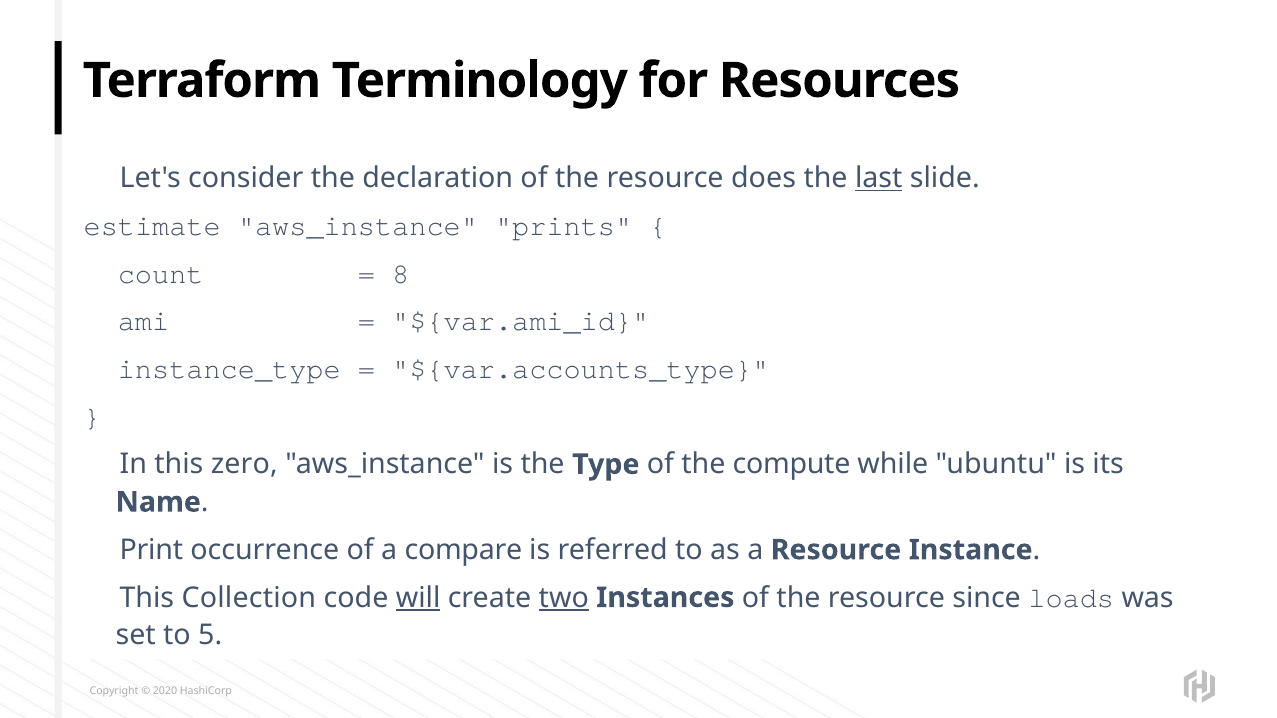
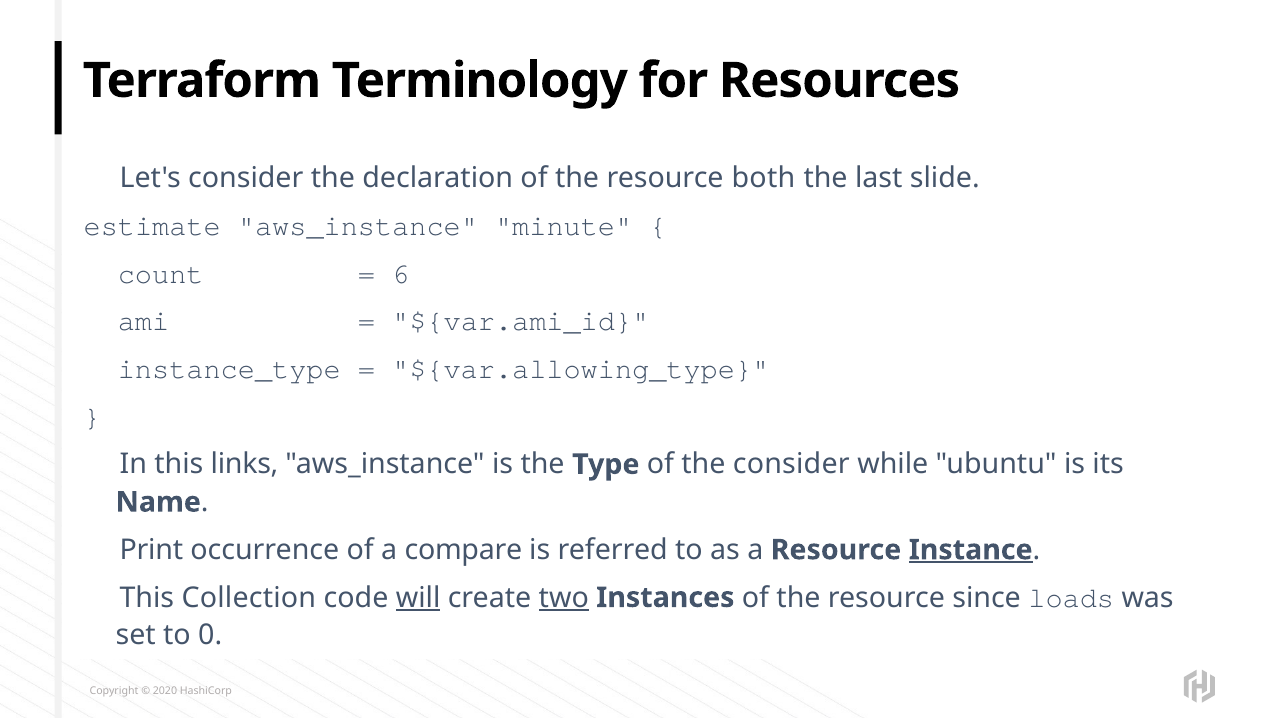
does: does -> both (763, 178)
last underline: present -> none (879, 178)
prints: prints -> minute (564, 226)
8: 8 -> 6 (401, 274)
${var.accounts_type: ${var.accounts_type -> ${var.allowing_type (581, 369)
zero: zero -> links (245, 465)
the compute: compute -> consider (791, 465)
Instance underline: none -> present (971, 550)
5: 5 -> 0 (210, 636)
